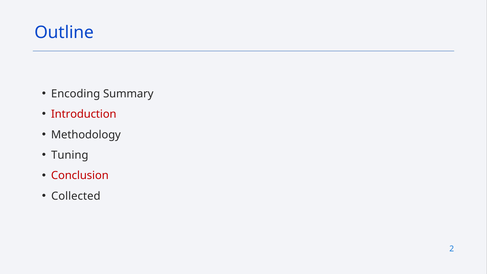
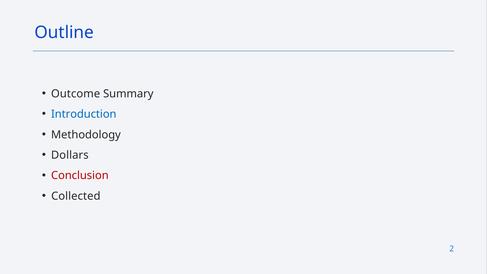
Encoding: Encoding -> Outcome (76, 94)
Introduction colour: red -> blue (84, 114)
Tuning: Tuning -> Dollars (70, 155)
